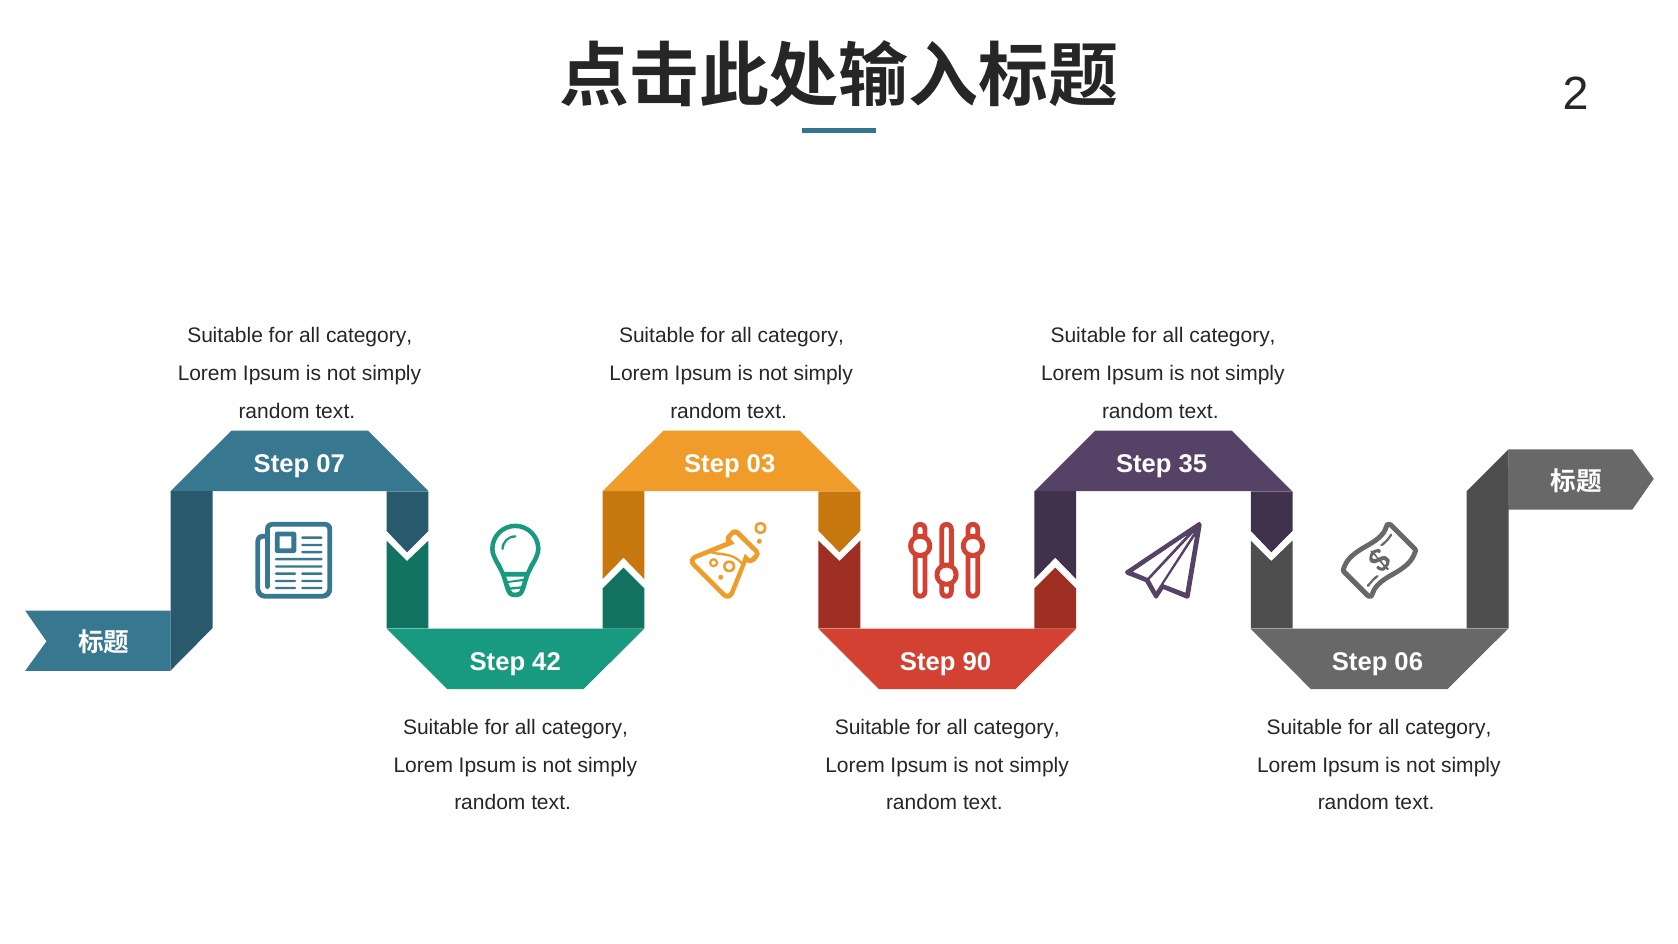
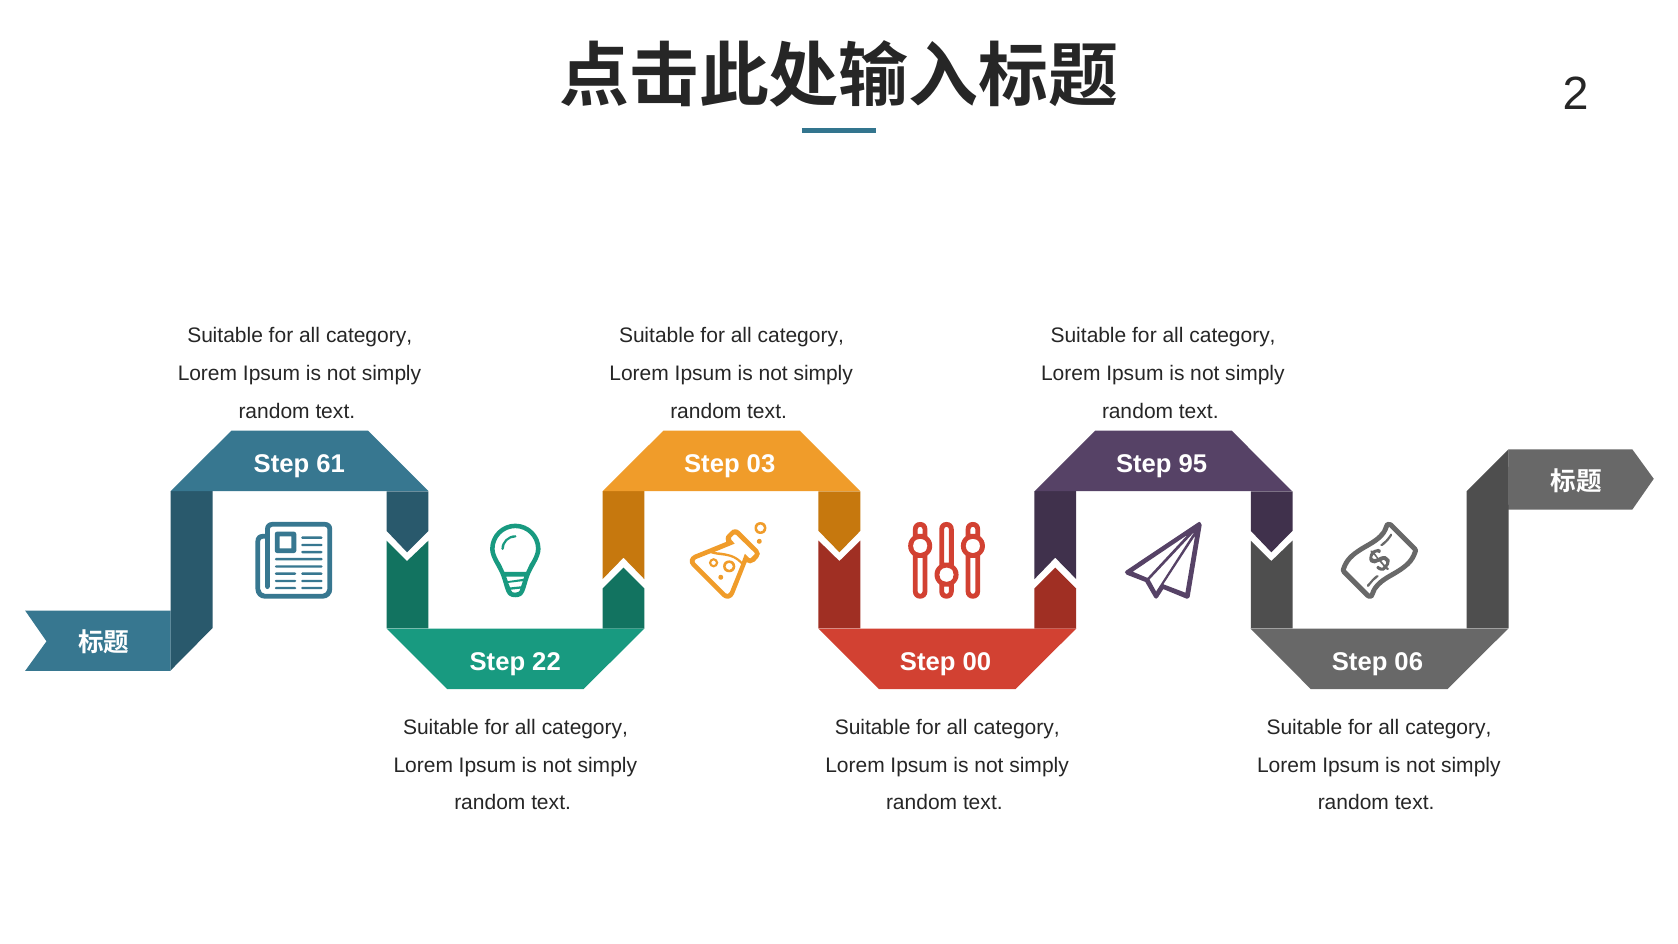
07: 07 -> 61 (331, 464)
35: 35 -> 95 (1193, 464)
42: 42 -> 22 (547, 662)
90: 90 -> 00 (977, 662)
